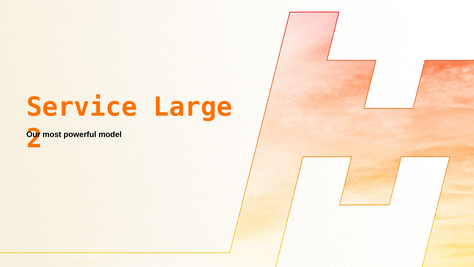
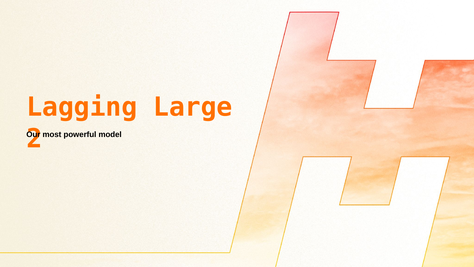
Service: Service -> Lagging (82, 107)
